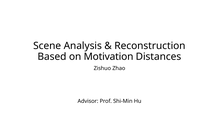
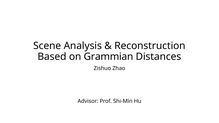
Motivation: Motivation -> Grammian (109, 57)
